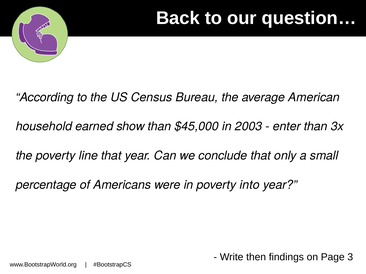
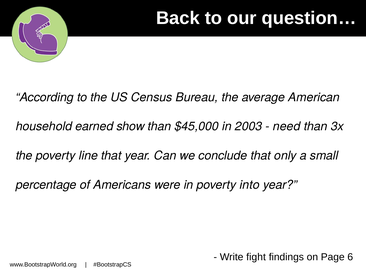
enter: enter -> need (287, 127)
then: then -> fight (256, 258)
3: 3 -> 6 (350, 258)
